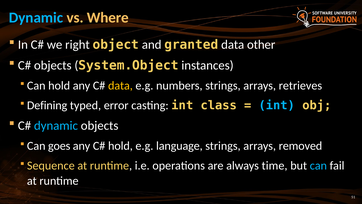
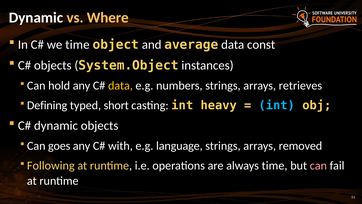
Dynamic colour: light blue -> white (36, 18)
we right: right -> time (77, 45)
granted: granted -> average (191, 45)
other: other -> const (261, 45)
error: error -> short (116, 105)
class: class -> heavy (219, 105)
dynamic colour: light blue -> white (56, 125)
hold: hold -> with (120, 146)
Sequence: Sequence -> Following (51, 165)
can colour: light blue -> pink (318, 165)
